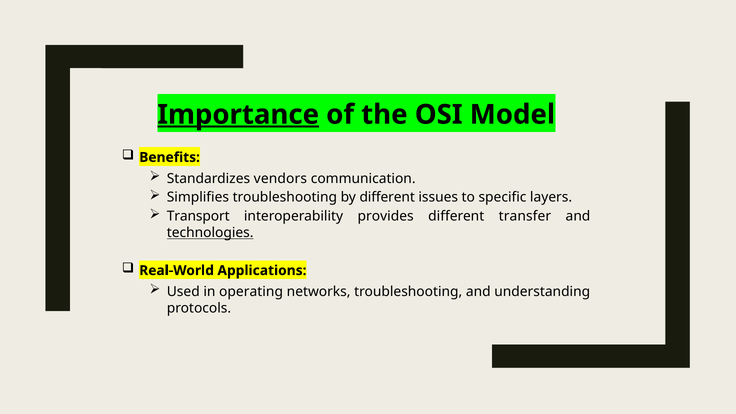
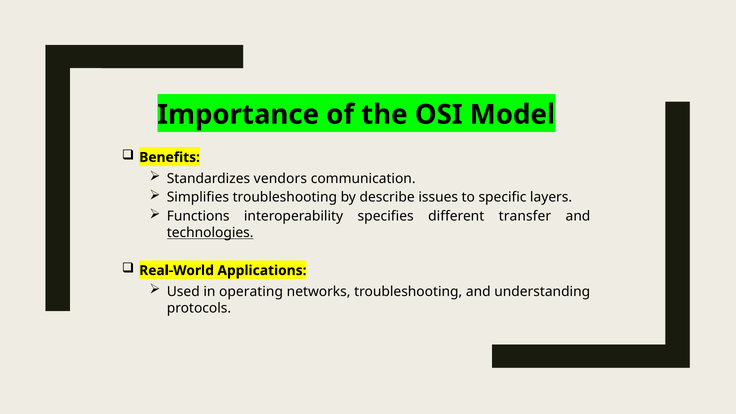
Importance underline: present -> none (238, 115)
by different: different -> describe (387, 197)
Transport: Transport -> Functions (198, 216)
provides: provides -> specifies (386, 216)
